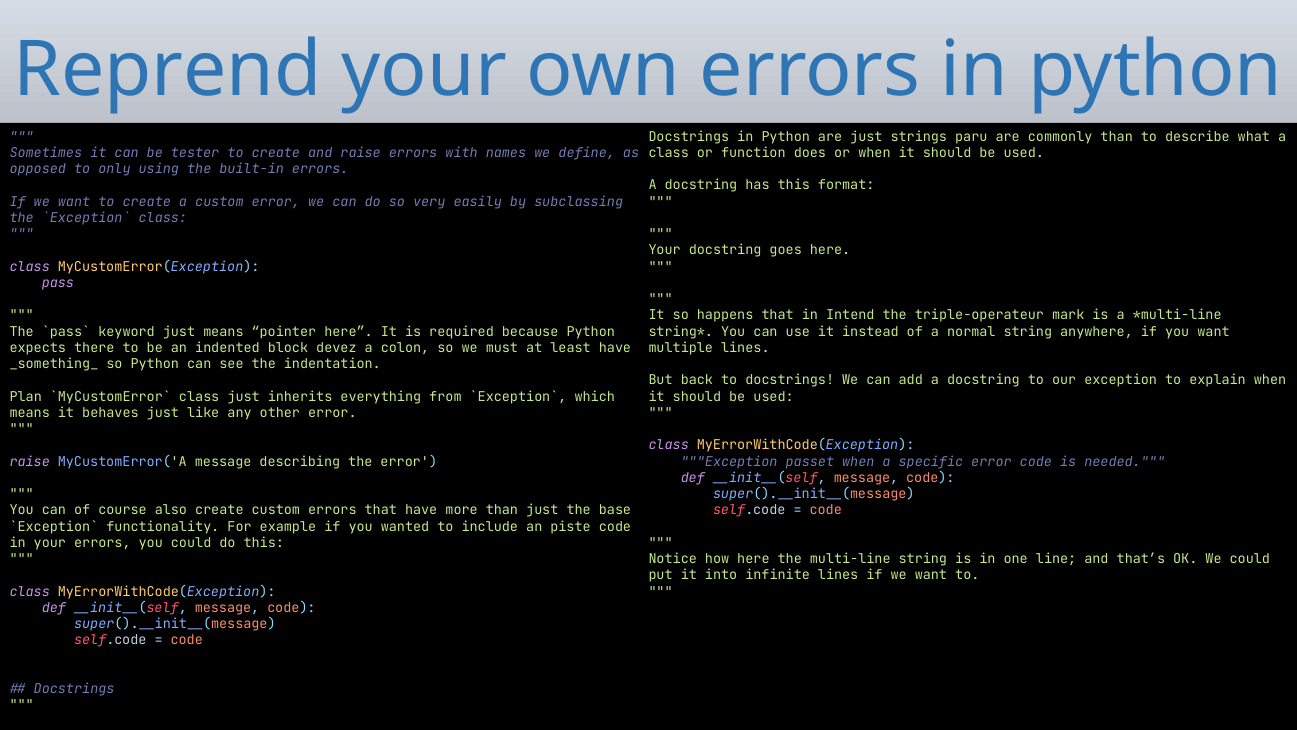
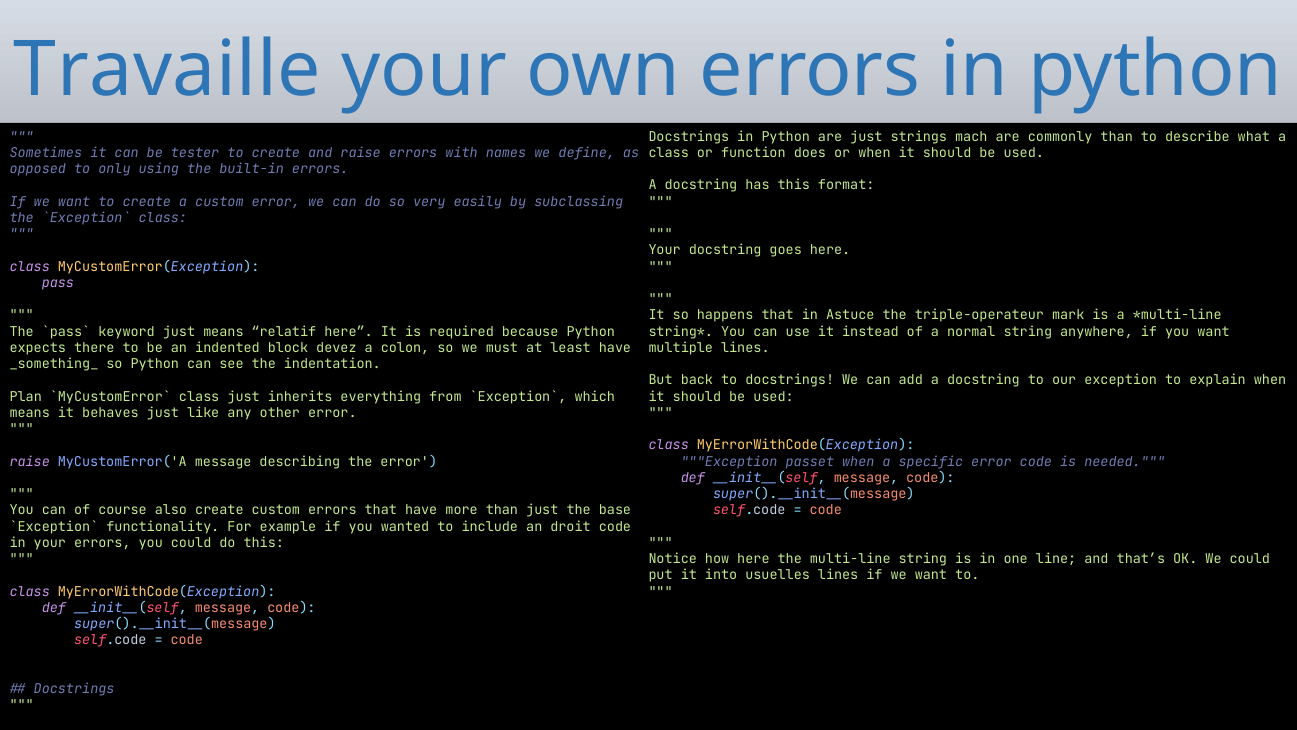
Reprend: Reprend -> Travaille (167, 70)
paru: paru -> mach (971, 137)
Intend: Intend -> Astuce (850, 315)
pointer: pointer -> relatif (284, 332)
piste: piste -> droit (571, 526)
infinite: infinite -> usuelles (778, 575)
